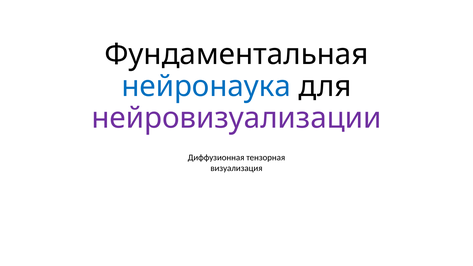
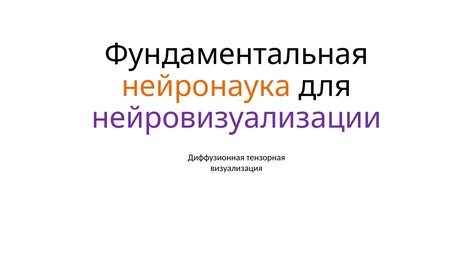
нейронаука colour: blue -> orange (206, 86)
